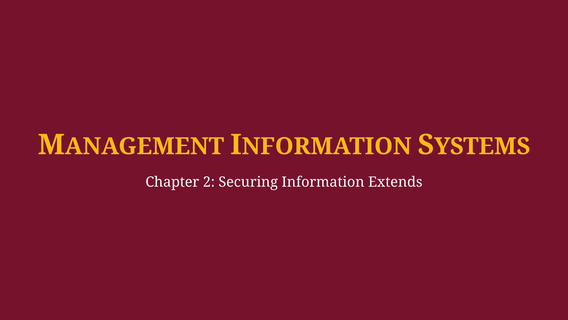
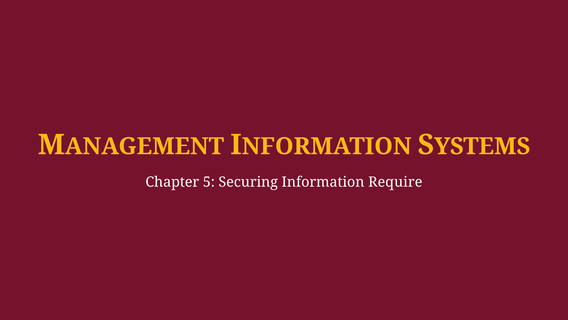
2: 2 -> 5 (209, 182)
Extends: Extends -> Require (395, 182)
